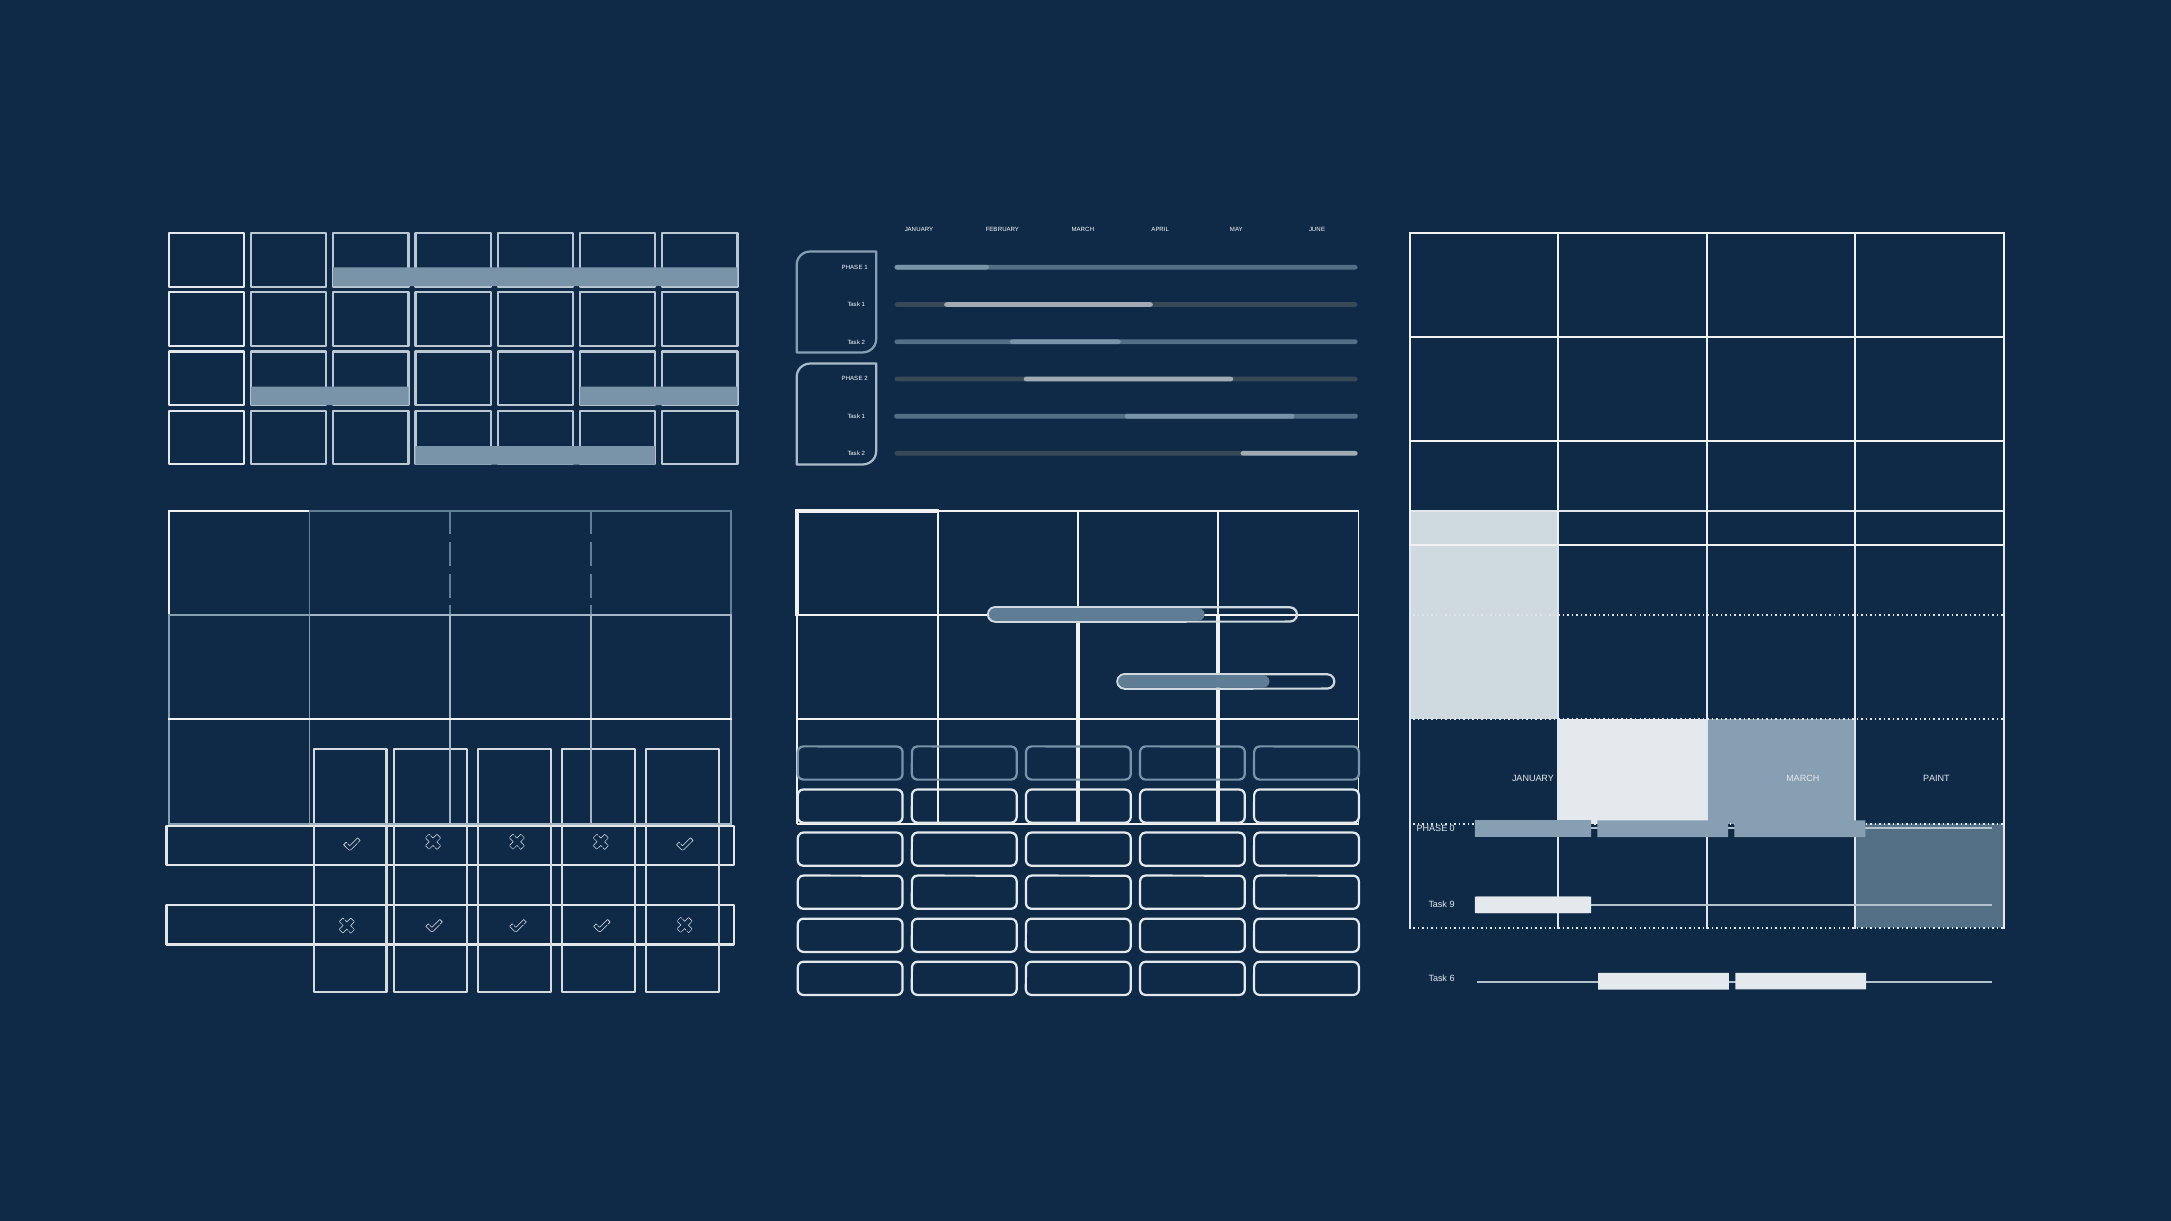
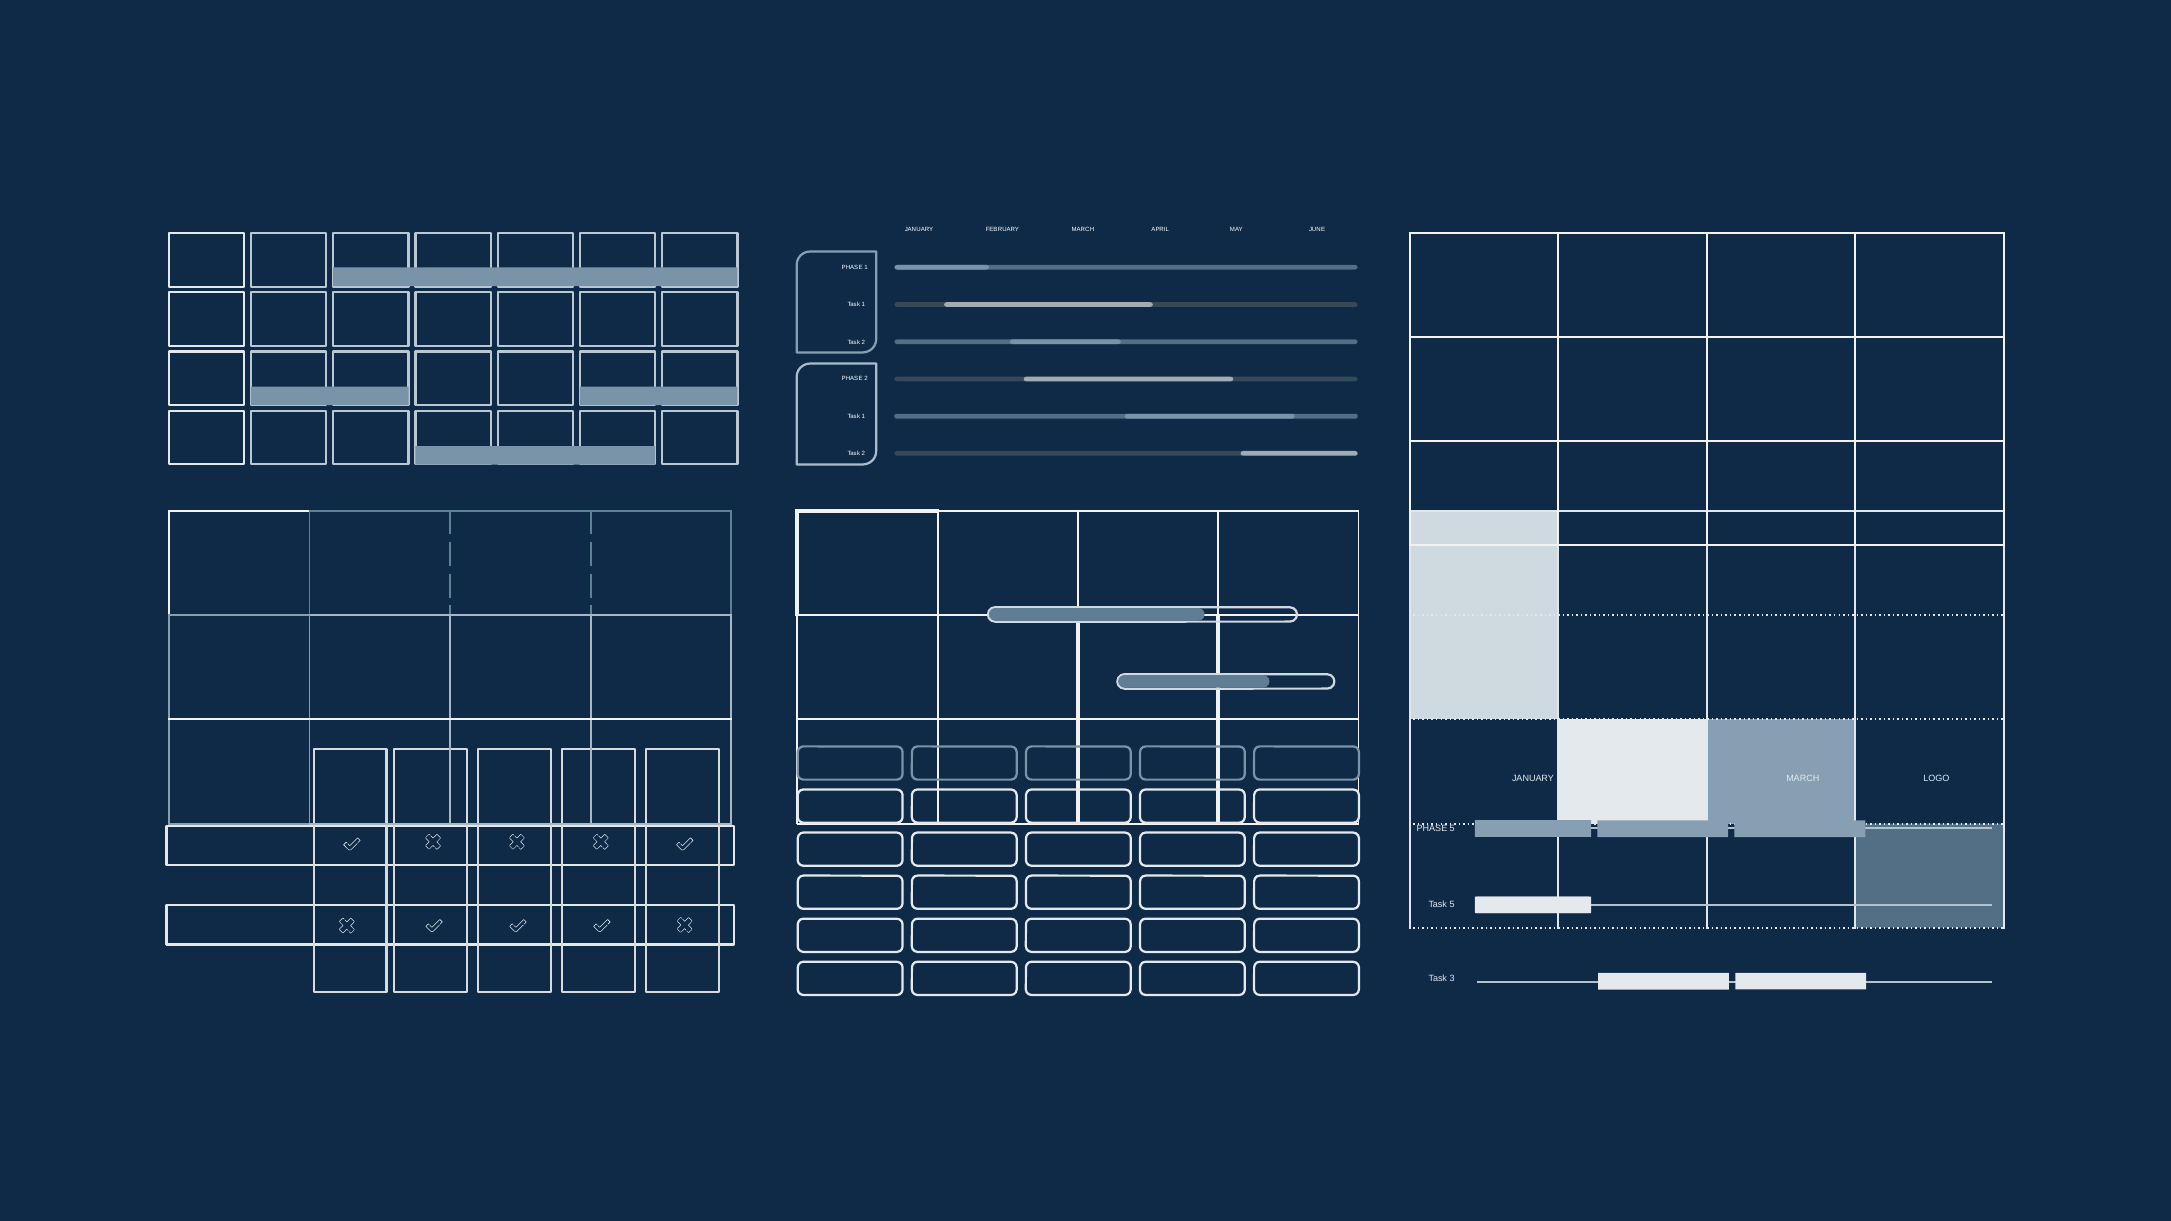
PAINT: PAINT -> LOGO (1936, 779)
PHASE 0: 0 -> 5 (1452, 829)
Task 9: 9 -> 5 (1452, 904)
6: 6 -> 3 (1452, 979)
